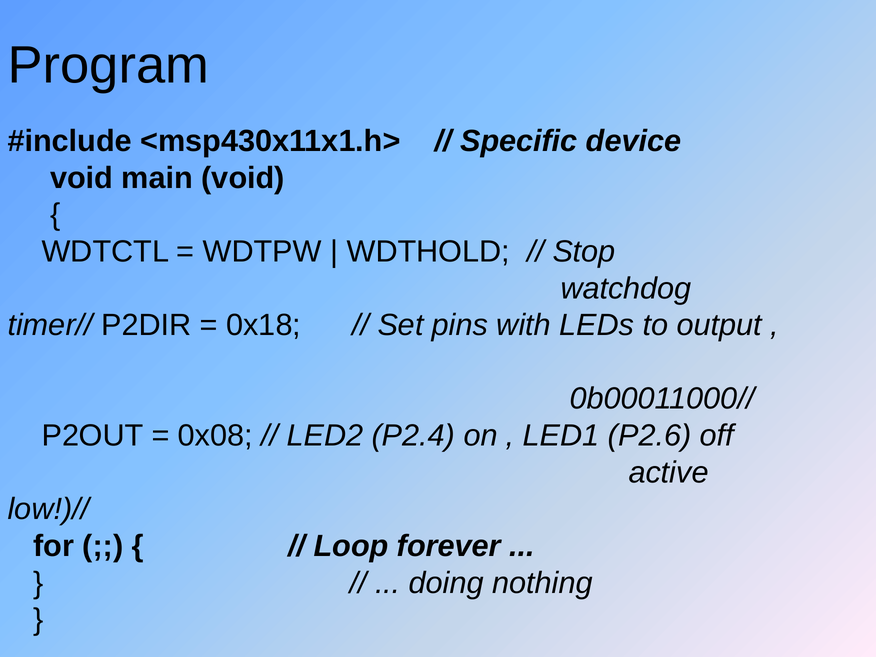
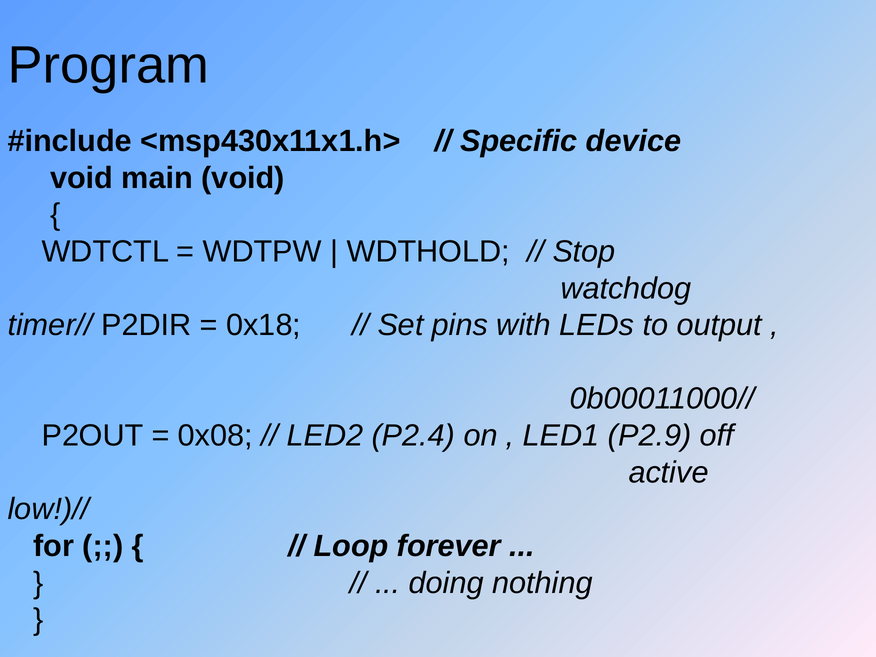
P2.6: P2.6 -> P2.9 (650, 436)
